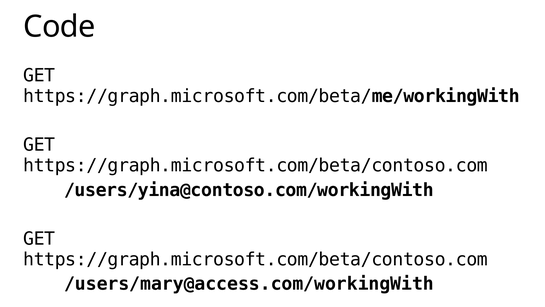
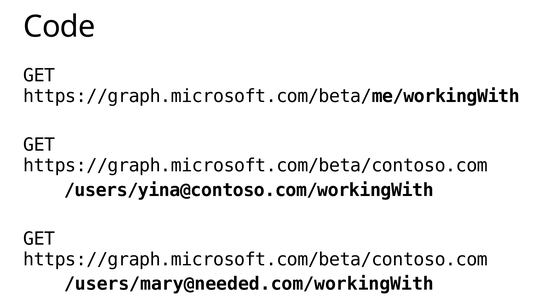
/users/mary@access.com/workingWith: /users/mary@access.com/workingWith -> /users/mary@needed.com/workingWith (249, 284)
